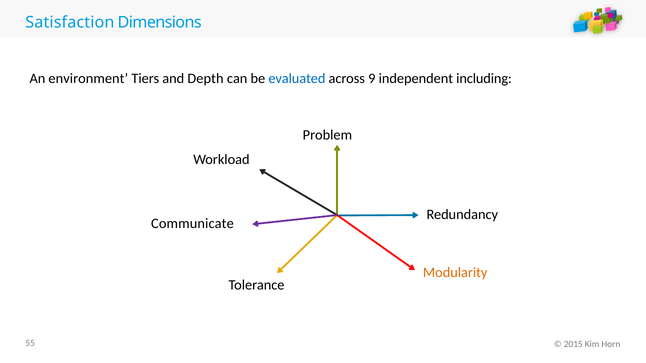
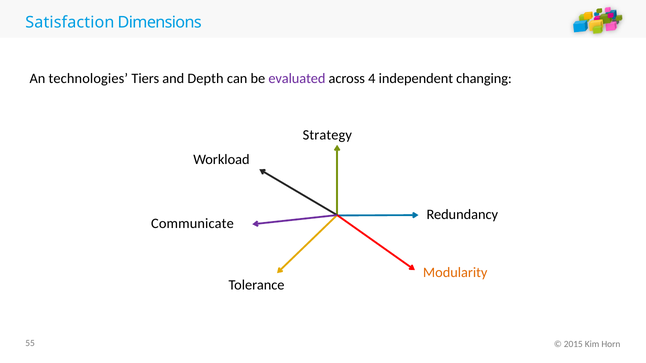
environment: environment -> technologies (88, 79)
evaluated colour: blue -> purple (297, 79)
9: 9 -> 4 (372, 79)
including: including -> changing (484, 79)
Problem: Problem -> Strategy (327, 135)
